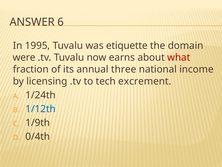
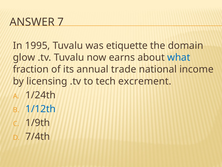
6: 6 -> 7 (61, 22)
were: were -> glow (24, 57)
what colour: red -> blue (179, 57)
three: three -> trade (124, 69)
0/4th: 0/4th -> 7/4th (38, 136)
